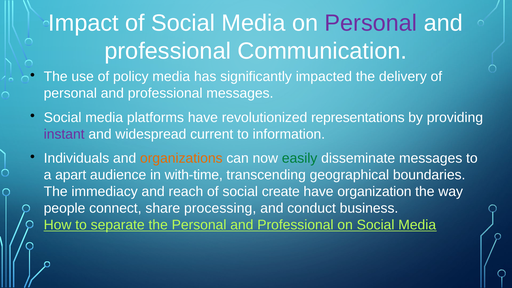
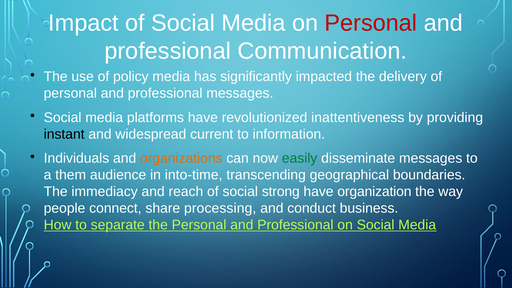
Personal colour: purple -> red (371, 23)
representations: representations -> inattentiveness (358, 117)
instant colour: purple -> black (64, 134)
apart: apart -> them (71, 175)
with-time: with-time -> into-time (194, 175)
create: create -> strong (281, 192)
